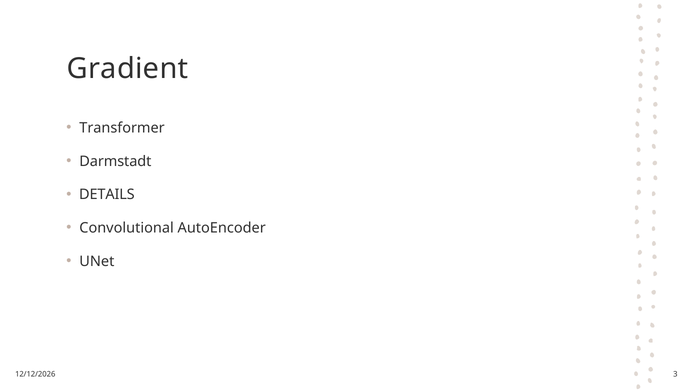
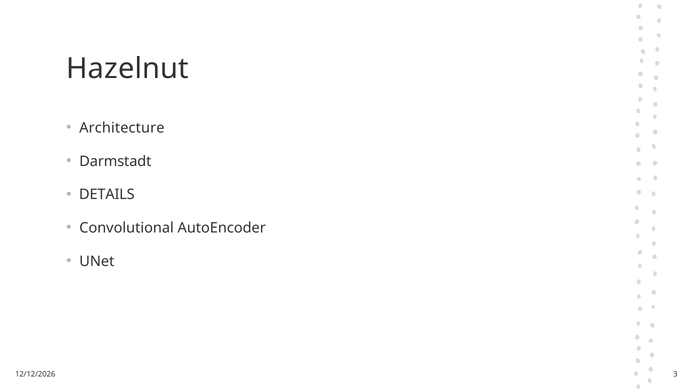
Gradient: Gradient -> Hazelnut (128, 69)
Transformer: Transformer -> Architecture (122, 128)
